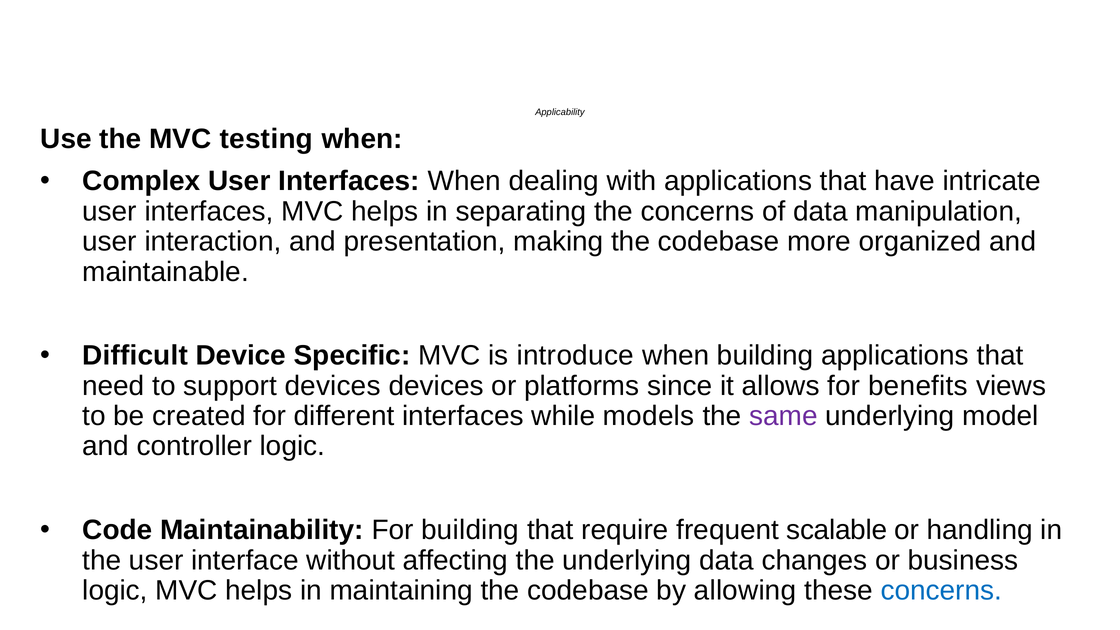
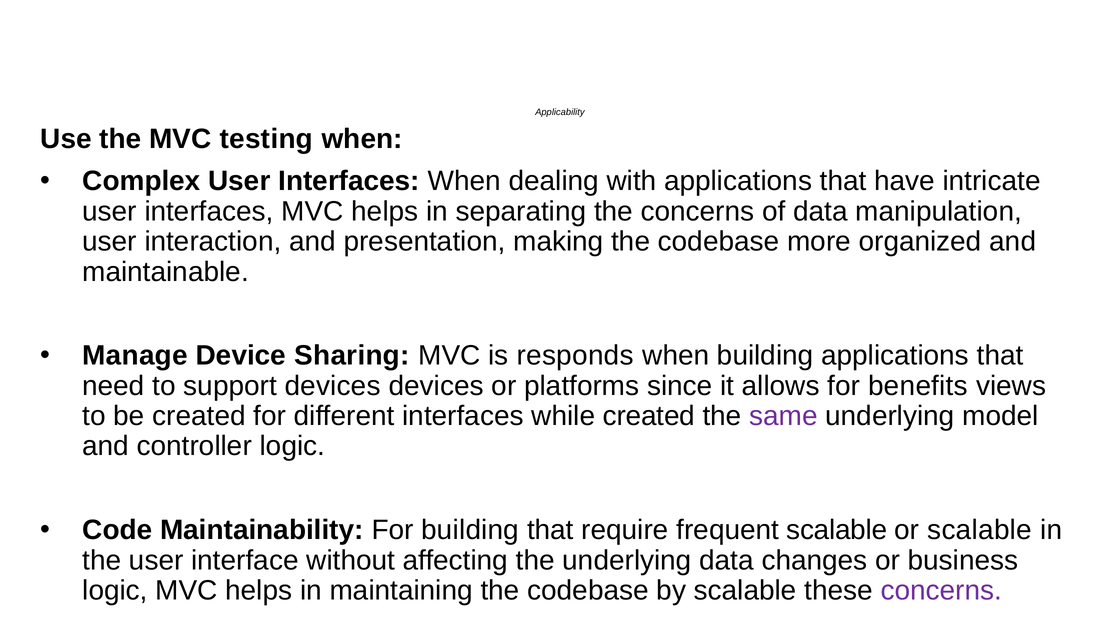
Difficult: Difficult -> Manage (135, 356)
Specific: Specific -> Sharing (352, 356)
introduce: introduce -> responds (575, 356)
while models: models -> created (649, 416)
or handling: handling -> scalable (980, 530)
by allowing: allowing -> scalable (745, 590)
concerns colour: blue -> purple (941, 590)
